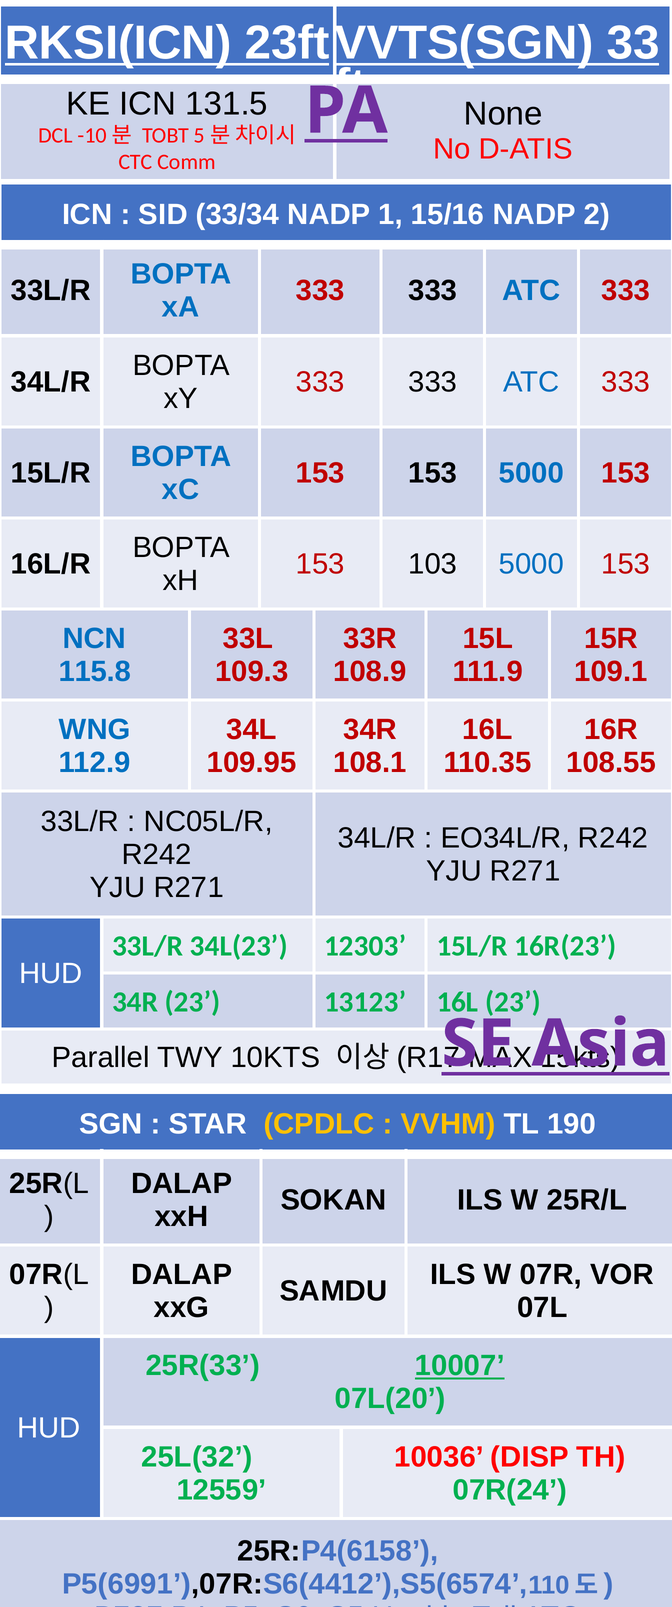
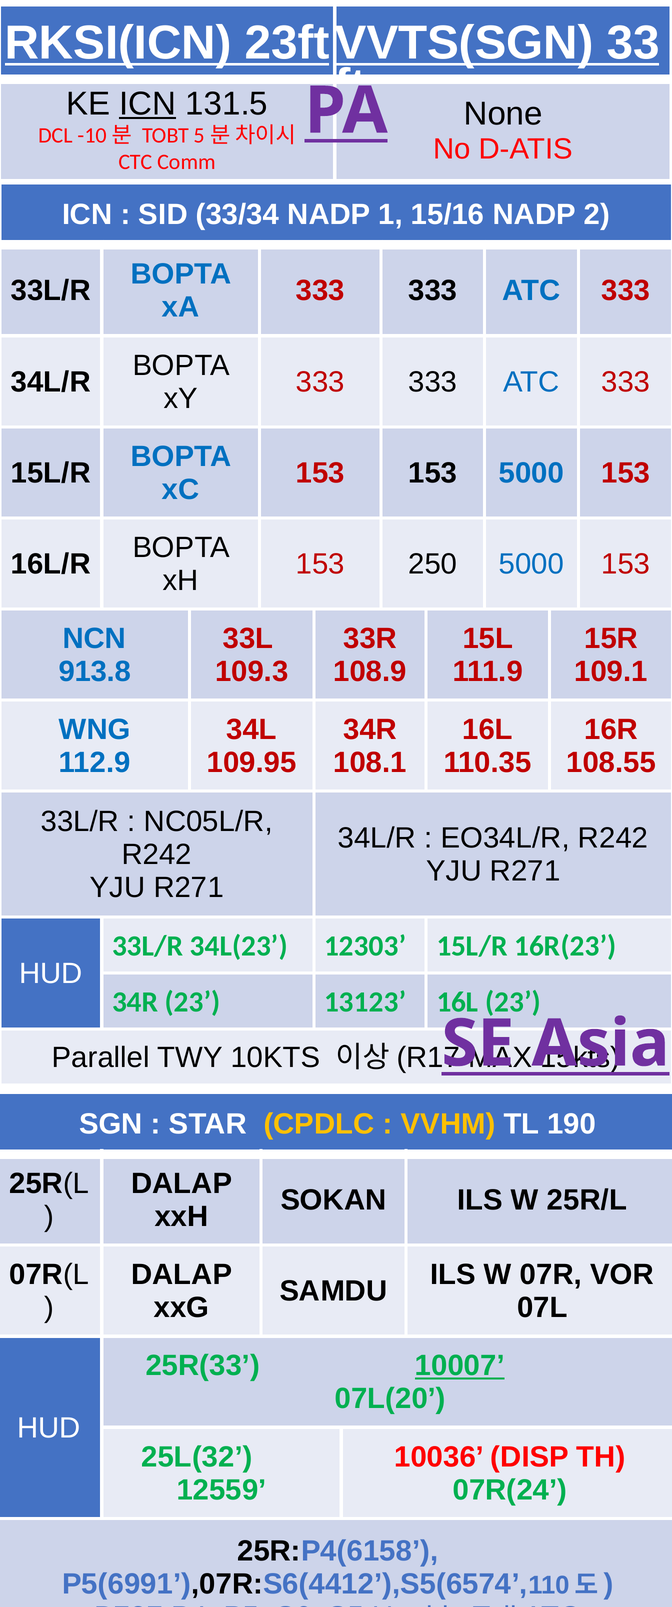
ICN underline: none -> present (148, 104)
103: 103 -> 250 (433, 564)
115.8: 115.8 -> 913.8 (95, 672)
